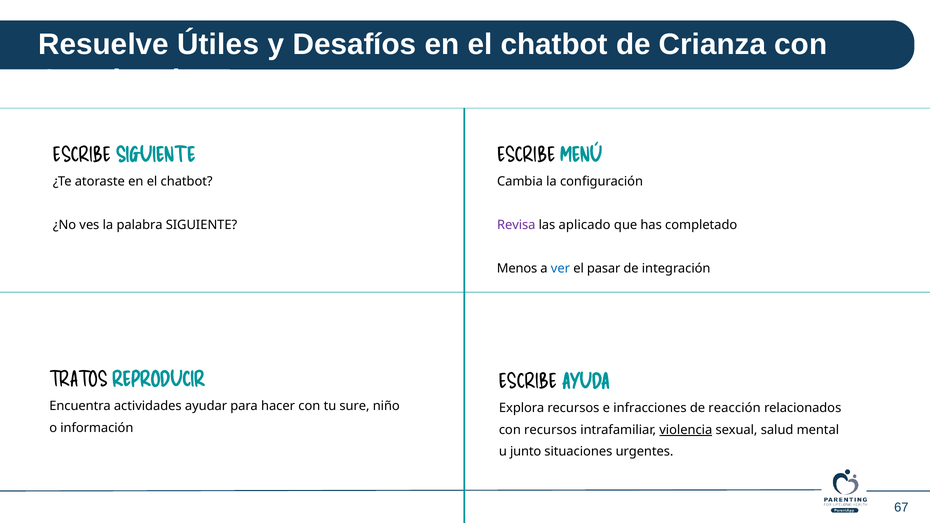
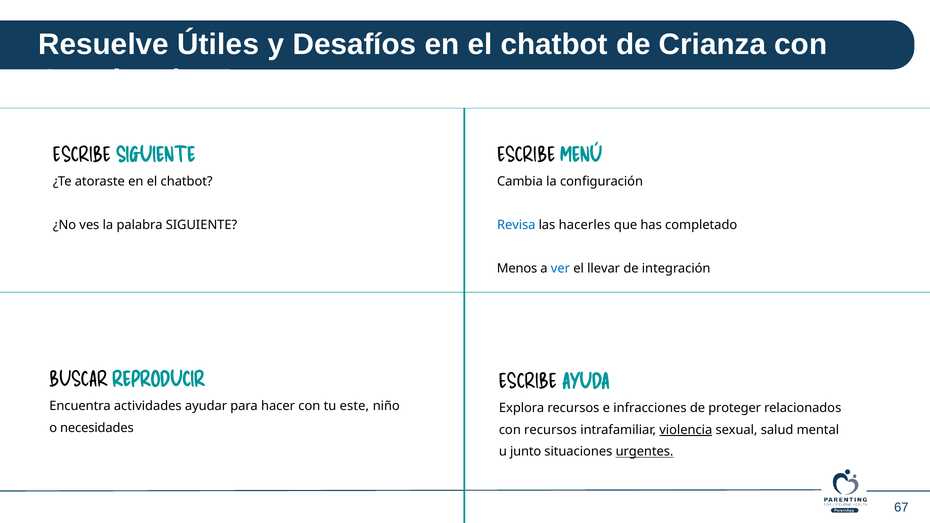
Revisa colour: purple -> blue (516, 225)
aplicado: aplicado -> hacerles (585, 225)
pasar: pasar -> llevar (604, 269)
TRATOS: TRATOS -> BUSCAR (78, 380)
sure: sure -> este (354, 406)
reacción: reacción -> proteger (735, 408)
información: información -> necesidades (97, 428)
urgentes underline: none -> present (645, 452)
